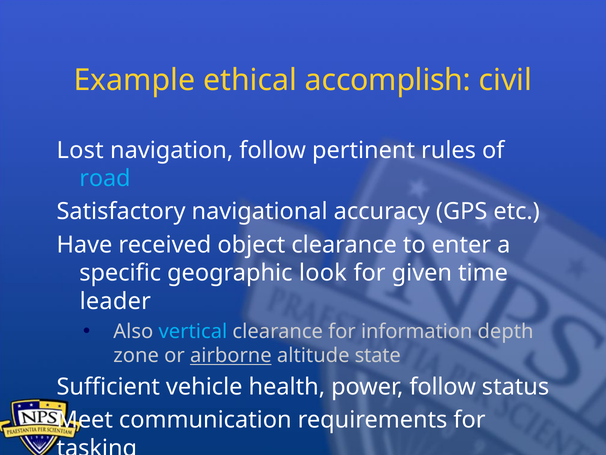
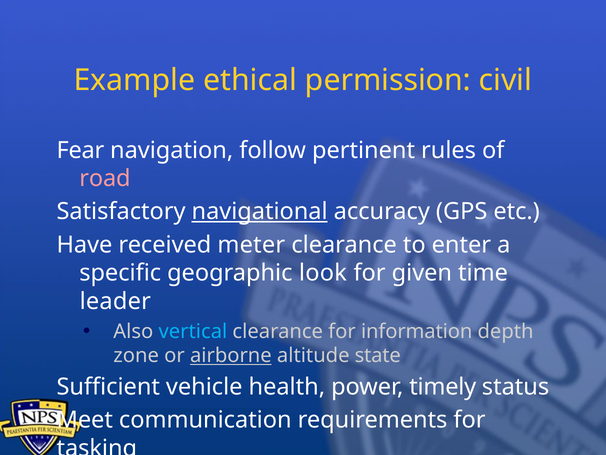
accomplish: accomplish -> permission (388, 80)
Lost: Lost -> Fear (80, 150)
road colour: light blue -> pink (105, 178)
navigational underline: none -> present (260, 211)
object: object -> meter (251, 244)
power follow: follow -> timely (443, 387)
